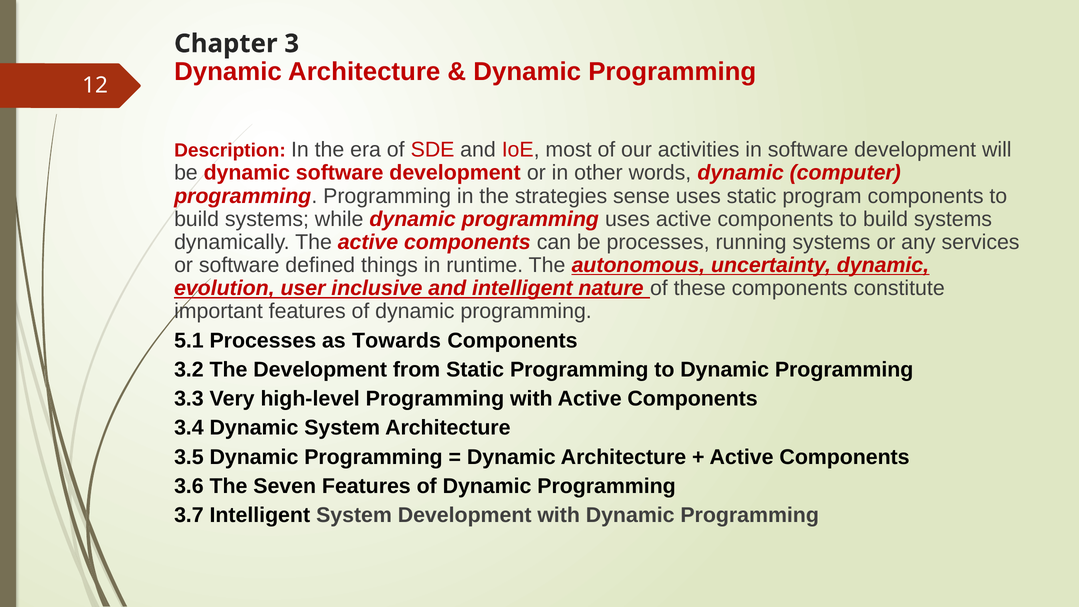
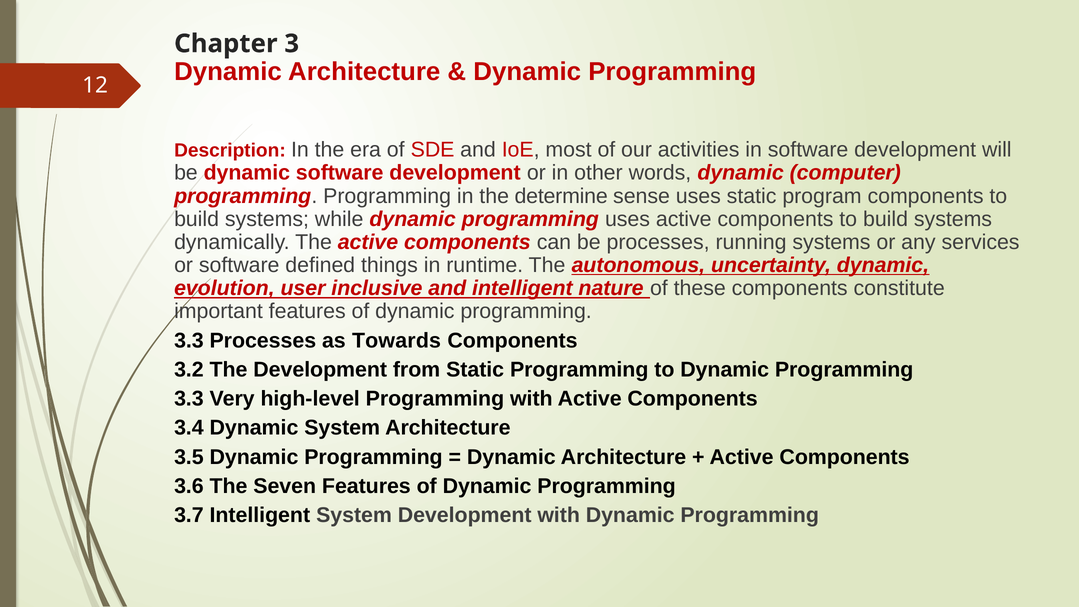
strategies: strategies -> determine (561, 196)
5.1: 5.1 -> 3.3 (189, 340)
